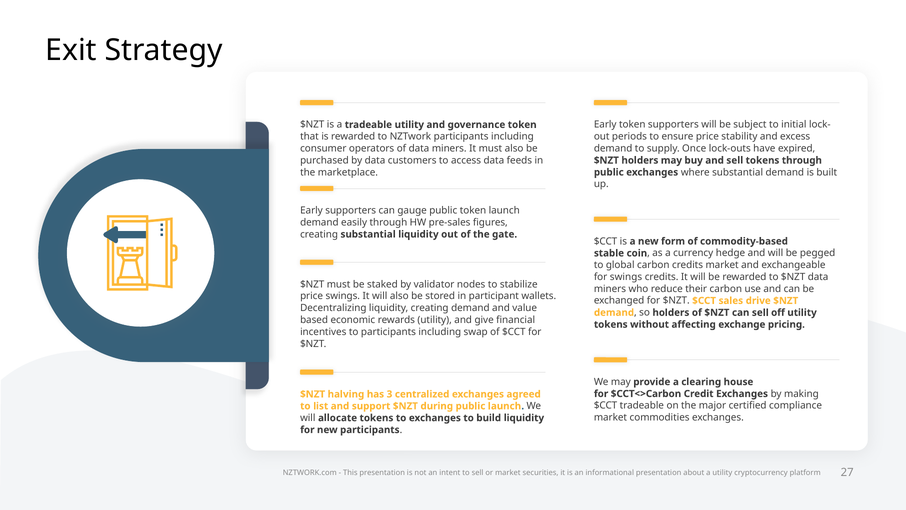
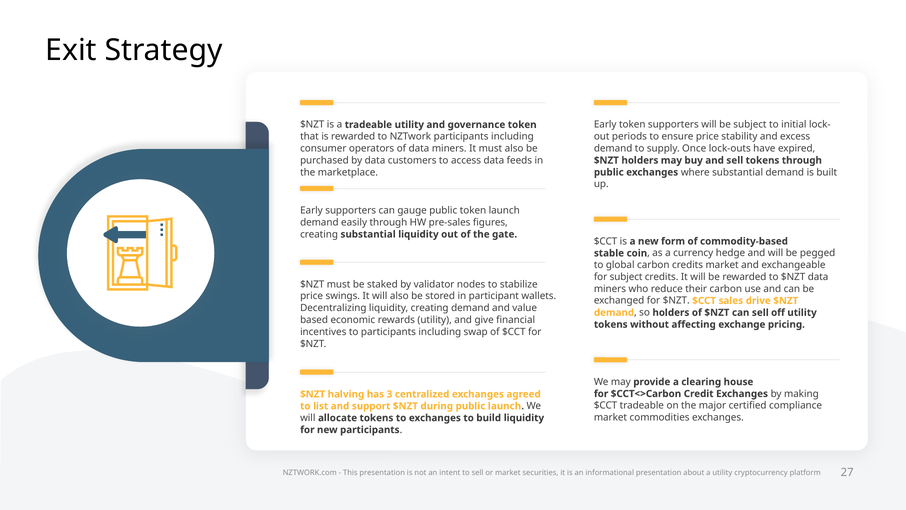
for swings: swings -> subject (626, 277)
